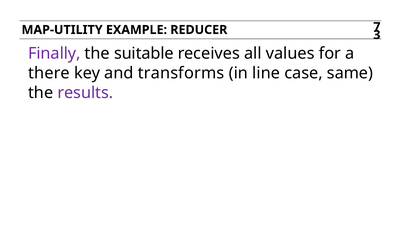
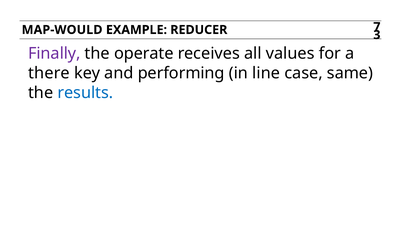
MAP-UTILITY: MAP-UTILITY -> MAP-WOULD (62, 30)
suitable: suitable -> operate (144, 54)
transforms: transforms -> performing (181, 73)
results colour: purple -> blue (85, 93)
